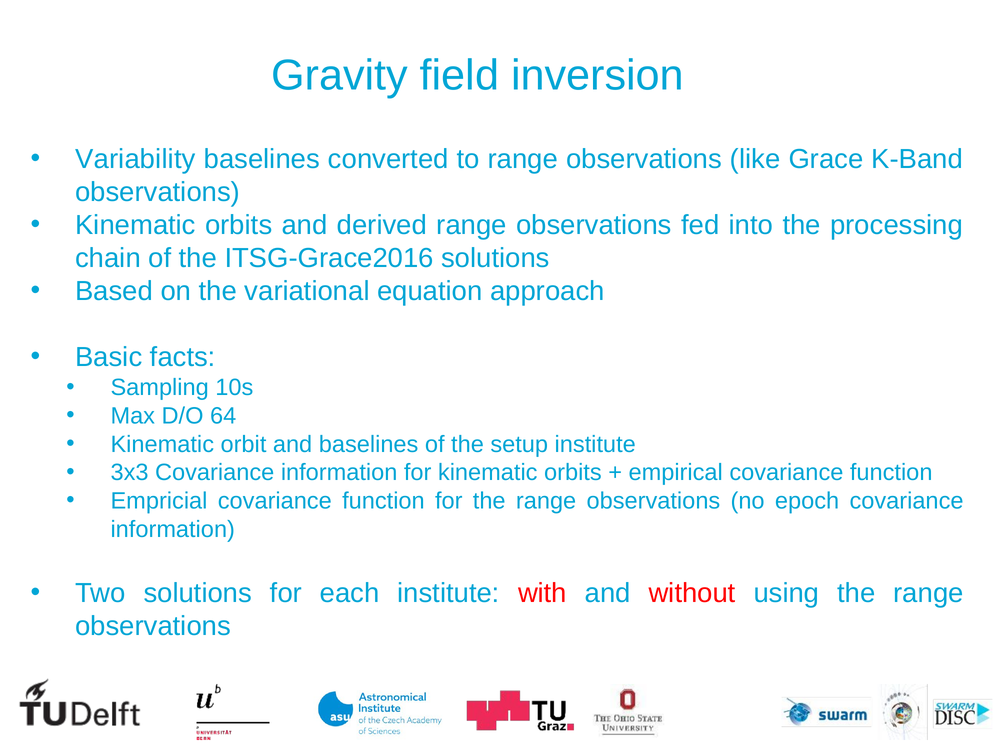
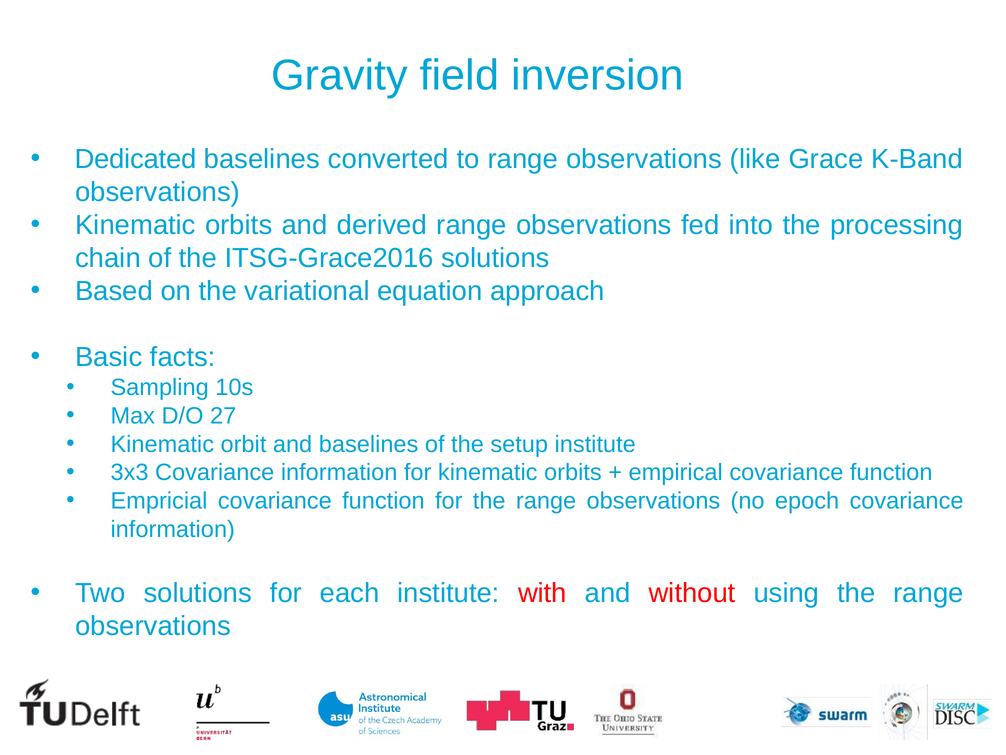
Variability: Variability -> Dedicated (136, 159)
64: 64 -> 27 (223, 416)
